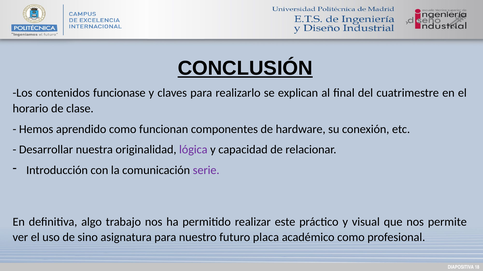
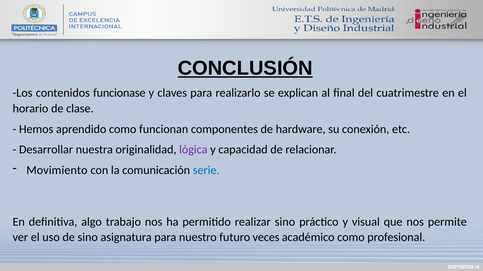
Introducción: Introducción -> Movimiento (57, 171)
serie colour: purple -> blue (206, 171)
realizar este: este -> sino (285, 222)
placa: placa -> veces (266, 238)
